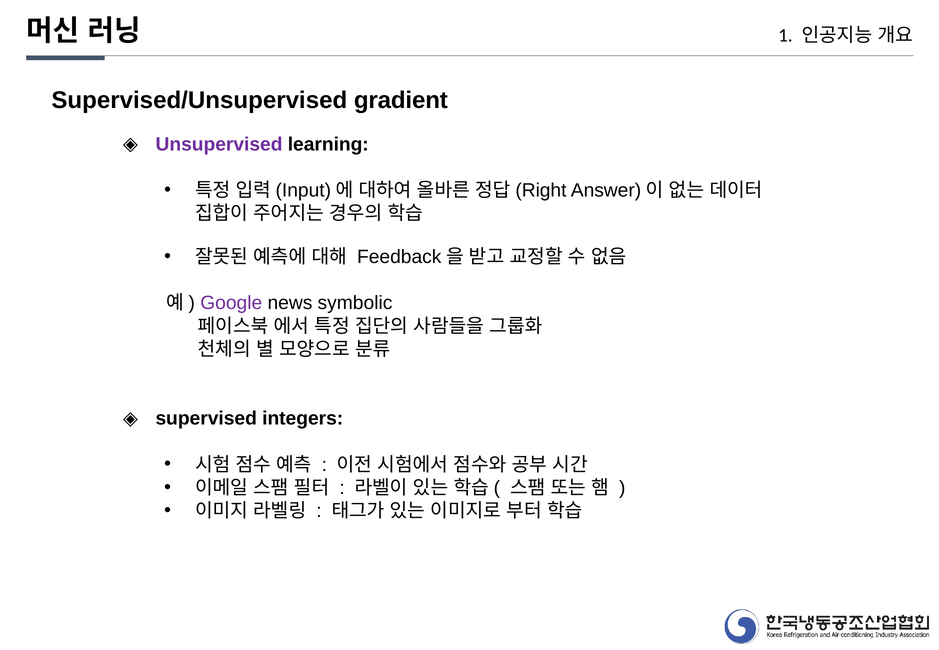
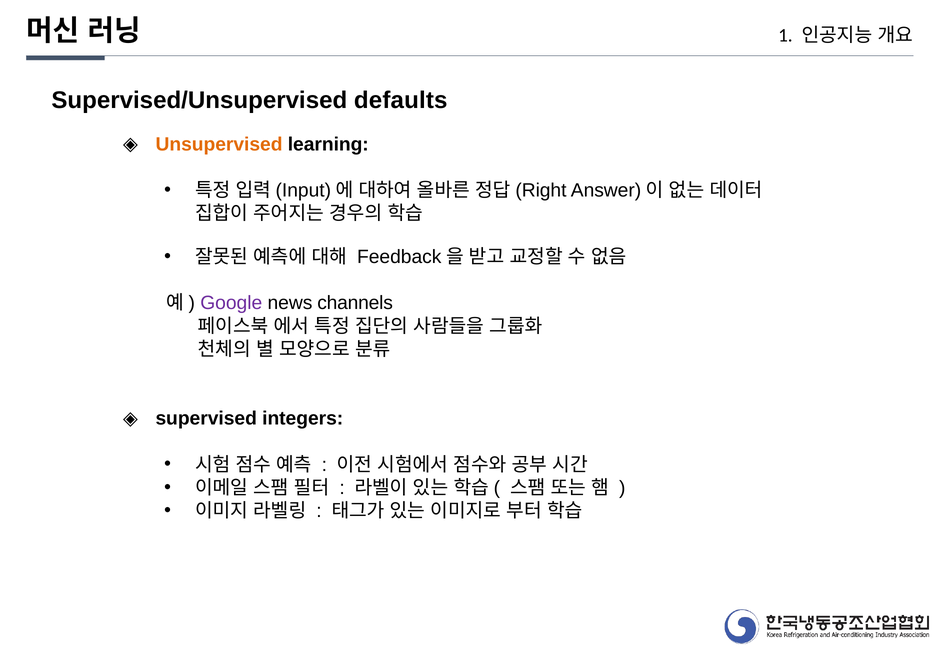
gradient: gradient -> defaults (401, 100)
Unsupervised colour: purple -> orange (219, 144)
symbolic: symbolic -> channels (355, 303)
